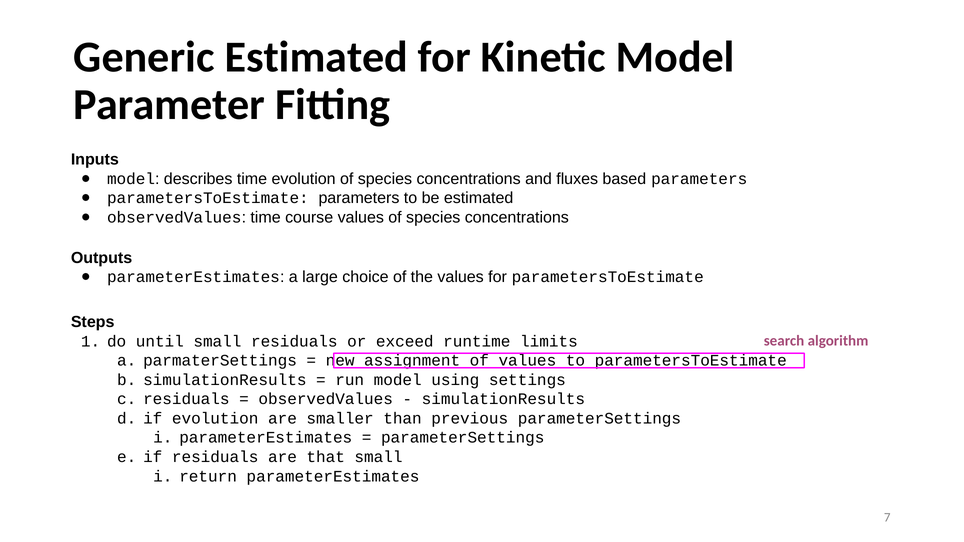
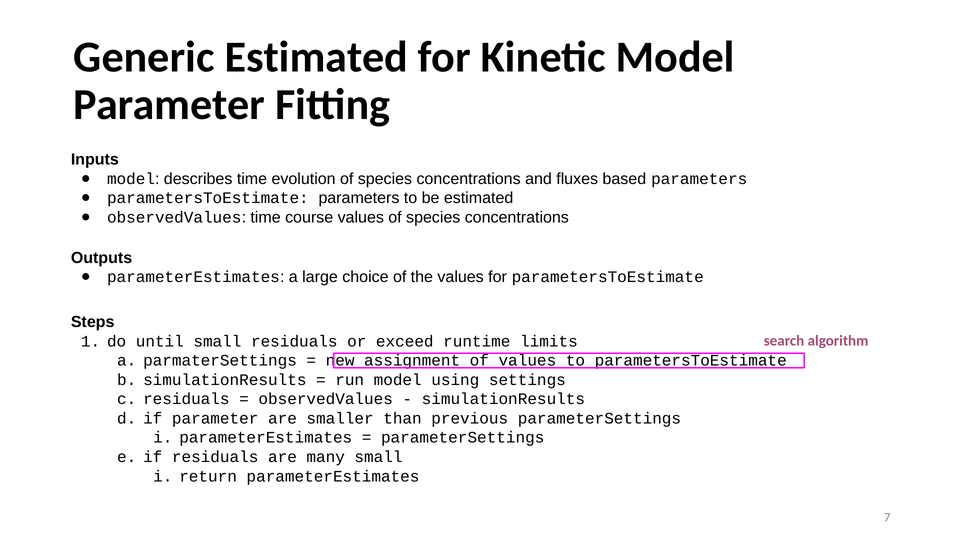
if evolution: evolution -> parameter (215, 419)
that: that -> many (326, 457)
